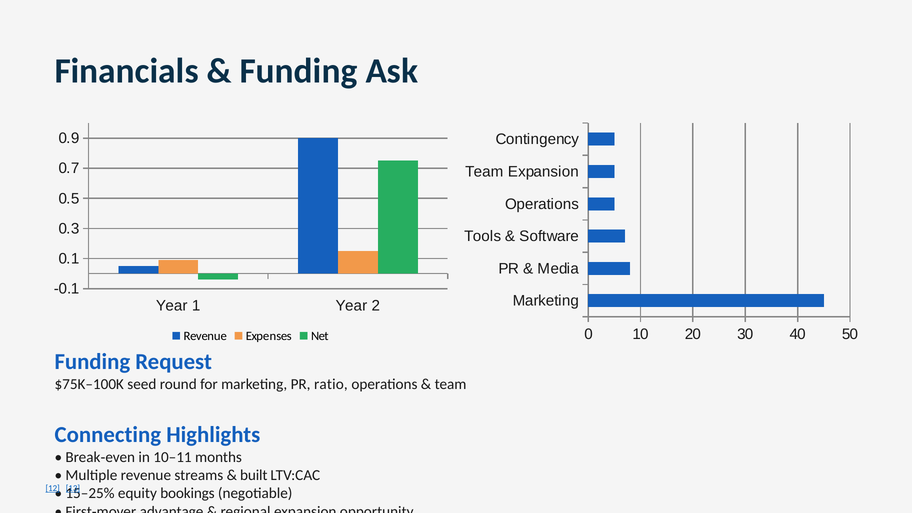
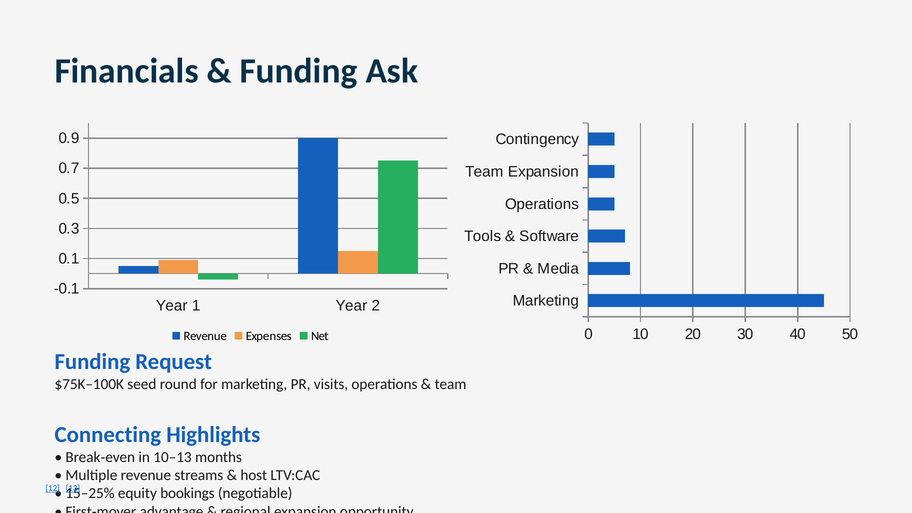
ratio: ratio -> visits (331, 384)
10–11: 10–11 -> 10–13 (172, 457)
built: built -> host (254, 475)
